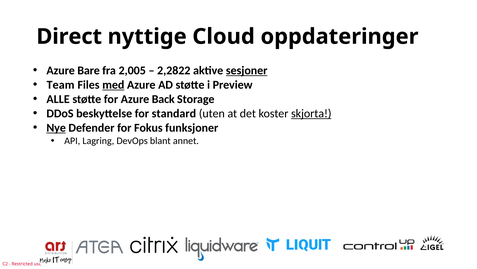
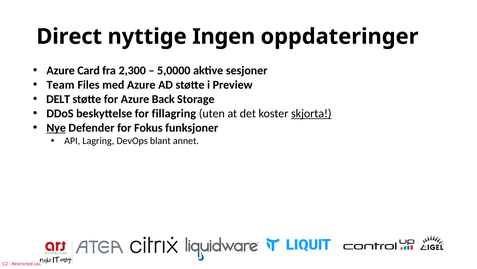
Cloud: Cloud -> Ingen (224, 36)
Bare: Bare -> Card (89, 70)
2,005: 2,005 -> 2,300 (132, 70)
2,2822: 2,2822 -> 5,0000 (174, 70)
sesjoner underline: present -> none (247, 70)
med underline: present -> none (113, 85)
ALLE: ALLE -> DELT (58, 99)
standard: standard -> fillagring (174, 113)
